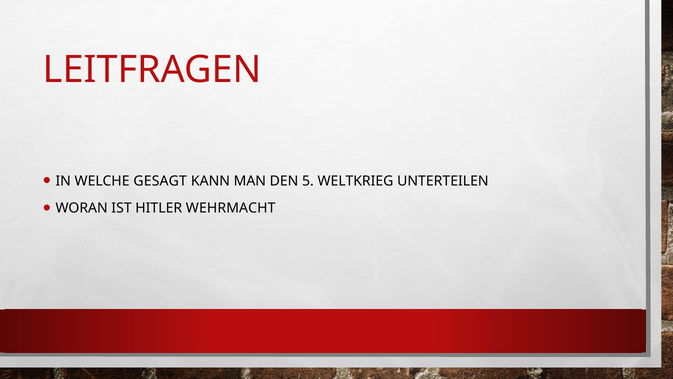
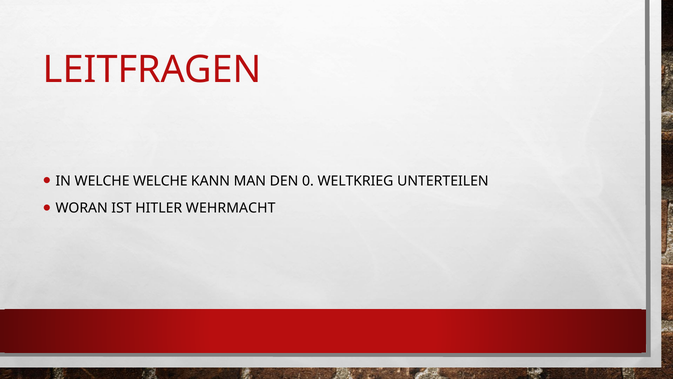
WELCHE GESAGT: GESAGT -> WELCHE (160, 181)
5: 5 -> 0 (308, 181)
